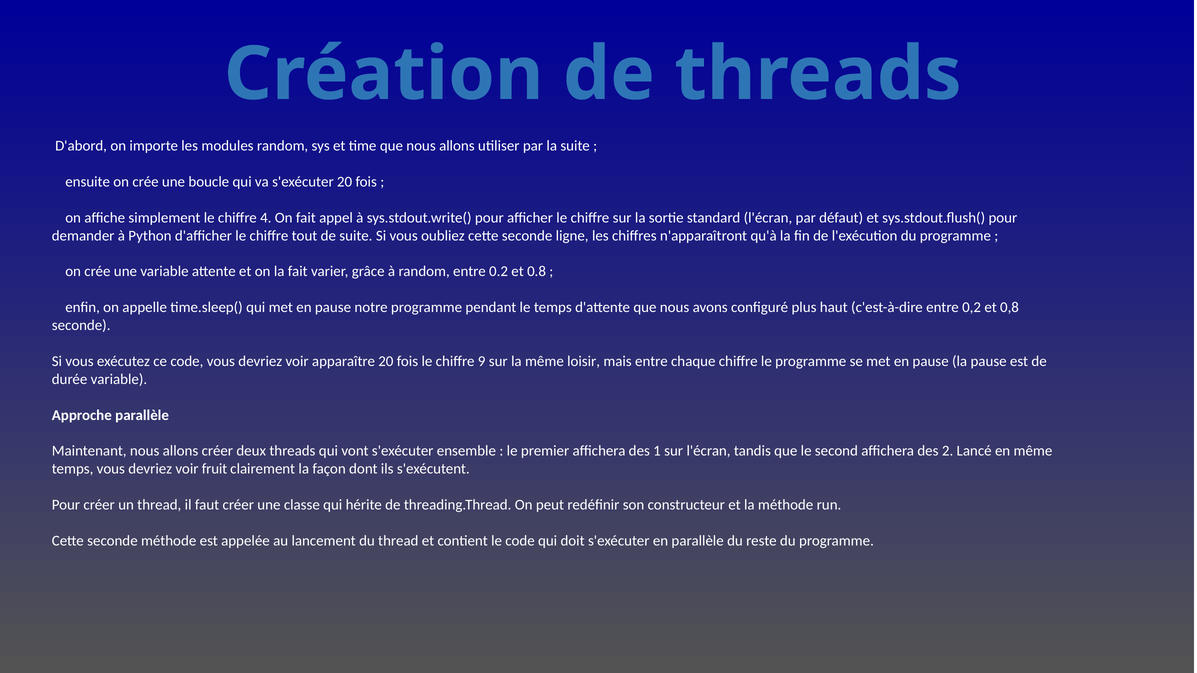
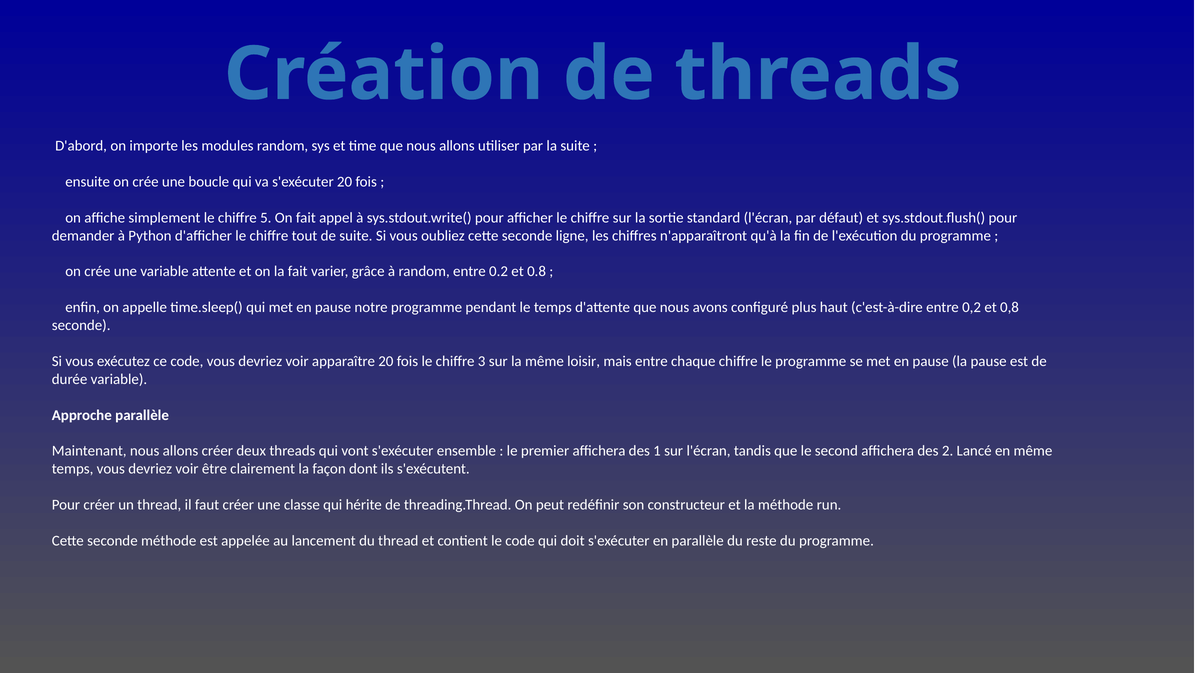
4: 4 -> 5 (266, 218)
9: 9 -> 3 (482, 361)
fruit: fruit -> être (214, 469)
